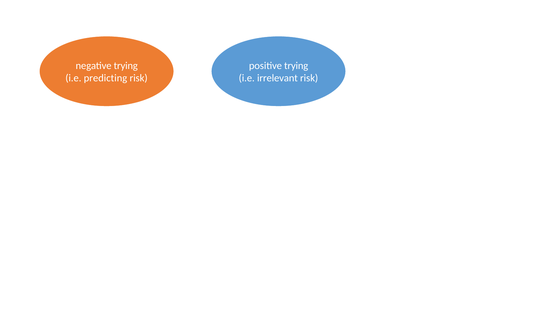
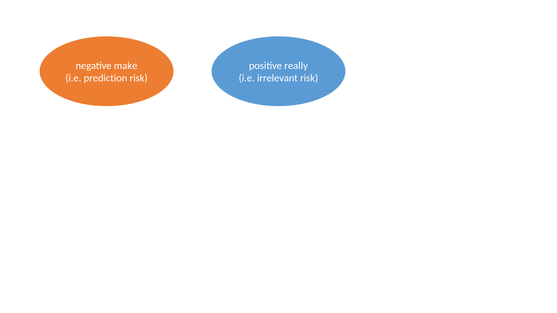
negative trying: trying -> make (126, 66)
positive trying: trying -> really (296, 66)
predicting: predicting -> prediction (106, 78)
